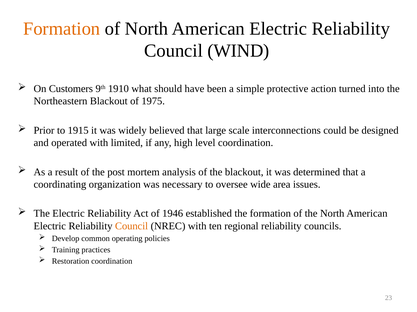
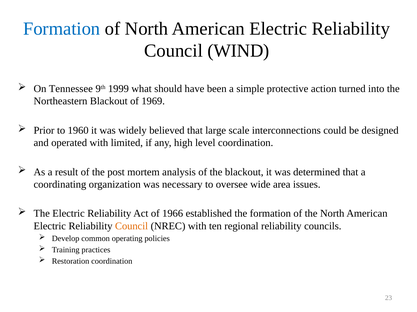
Formation colour: orange -> blue (62, 29)
Customers: Customers -> Tennessee (71, 89)
1910: 1910 -> 1999 (118, 89)
1975: 1975 -> 1969 (153, 101)
1915: 1915 -> 1960 (78, 131)
1946: 1946 -> 1966 (173, 214)
